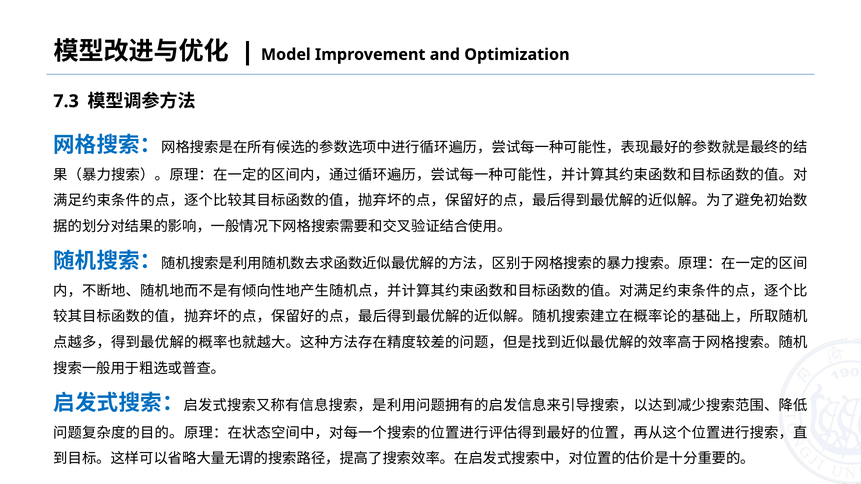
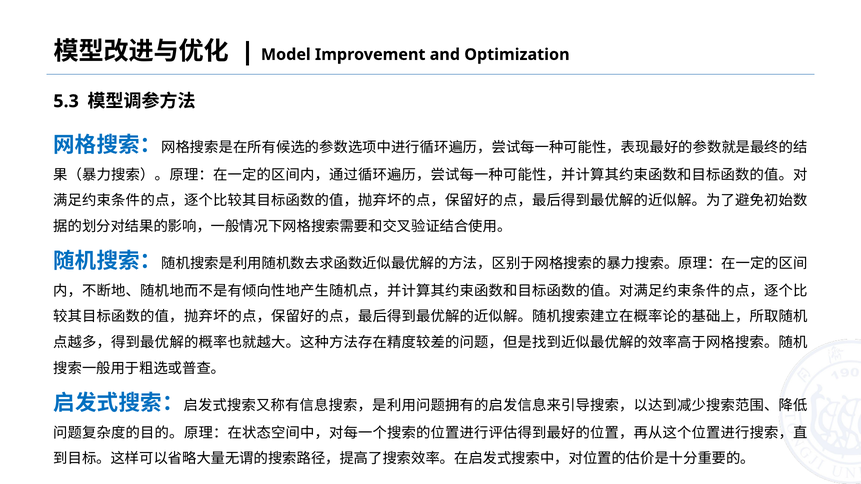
7.3: 7.3 -> 5.3 (66, 101)
